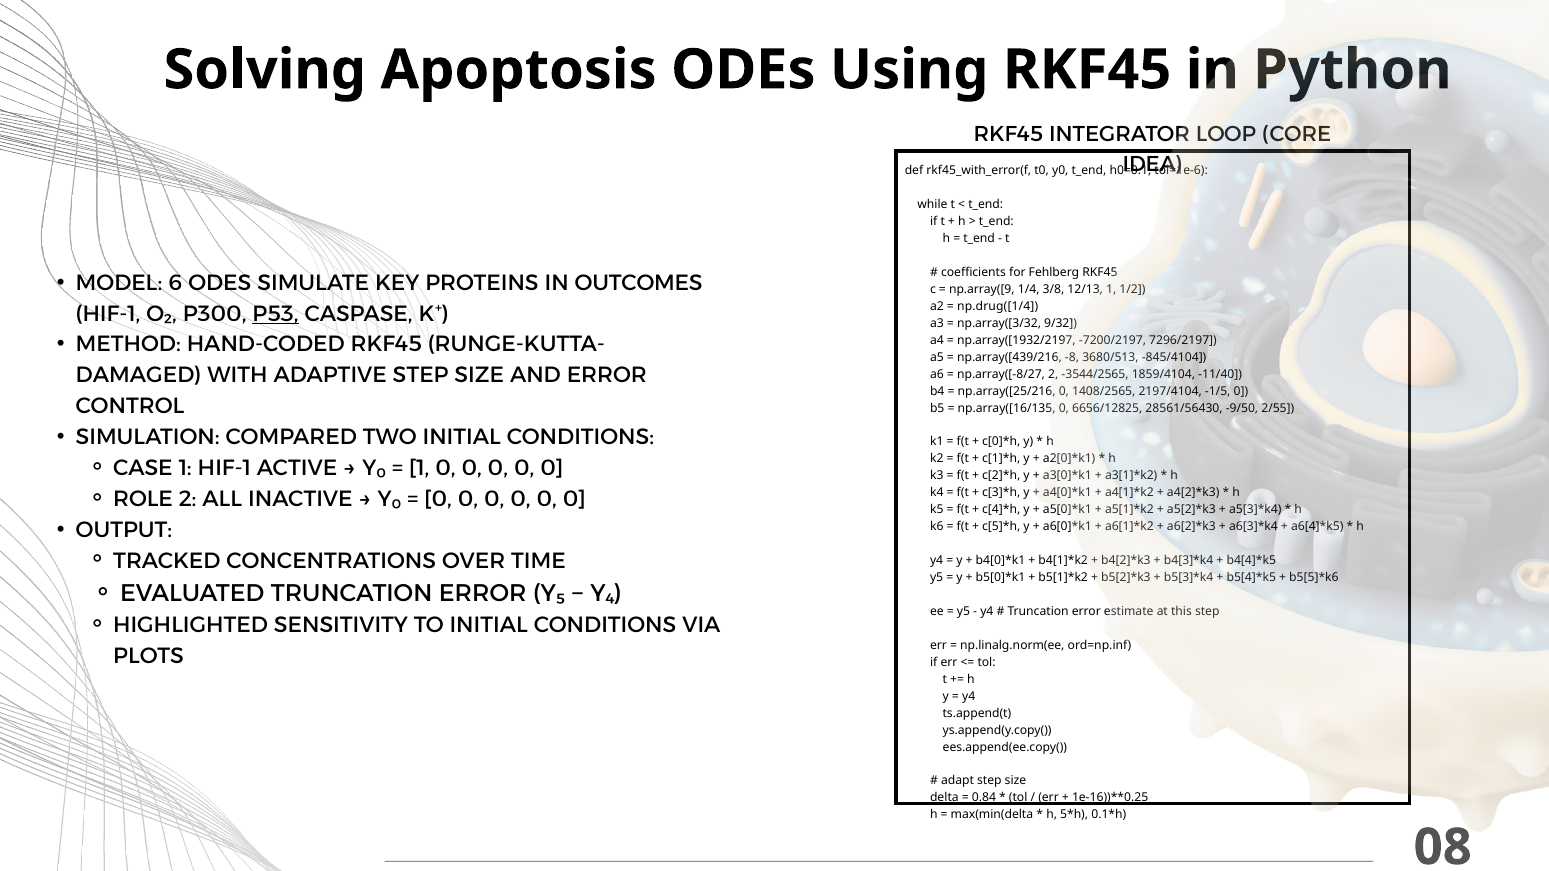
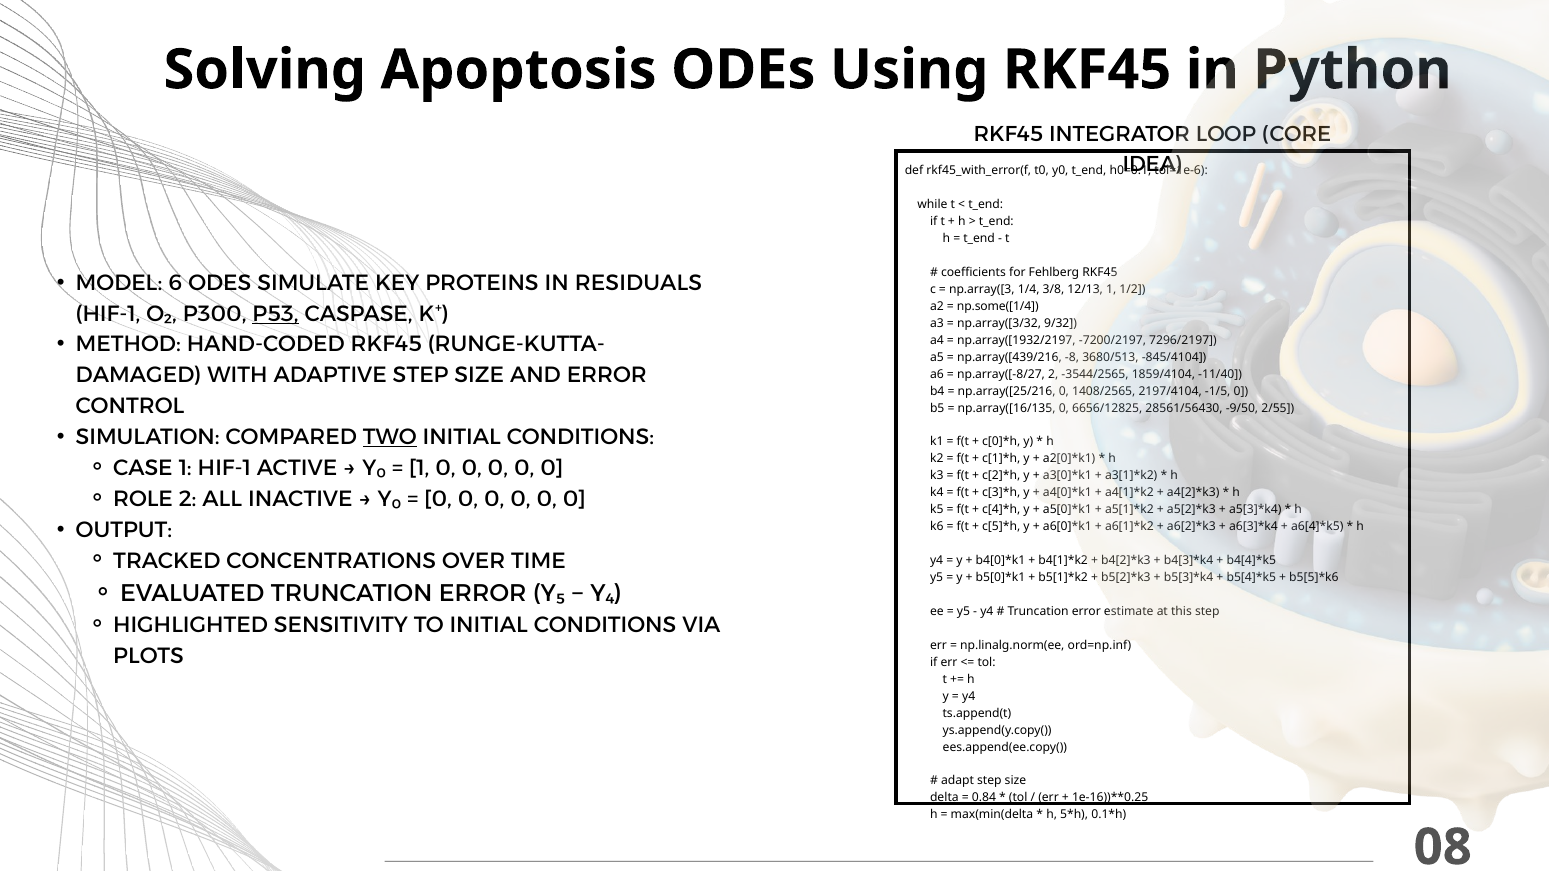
OUTCOMES: OUTCOMES -> RESIDUALS (638, 283)
np.array([9: np.array([9 -> np.array([3 (982, 290)
np.drug([1/4: np.drug([1/4 -> np.some([1/4 (998, 306)
TWO underline: none -> present (390, 437)
